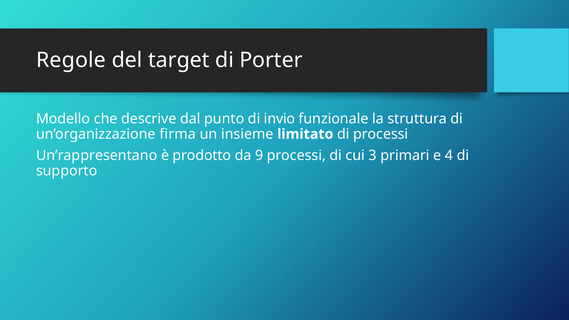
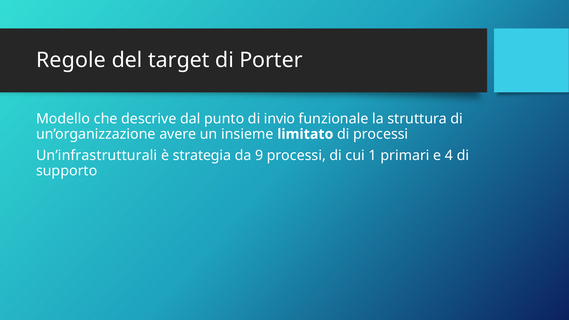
firma: firma -> avere (178, 134)
Un’rappresentano: Un’rappresentano -> Un’infrastrutturali (97, 155)
prodotto: prodotto -> strategia (202, 155)
3: 3 -> 1 (373, 155)
